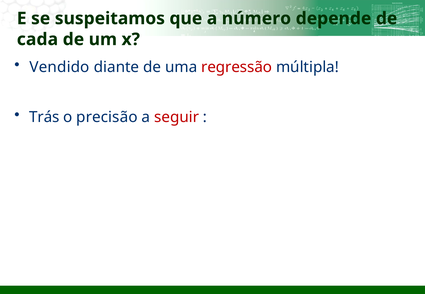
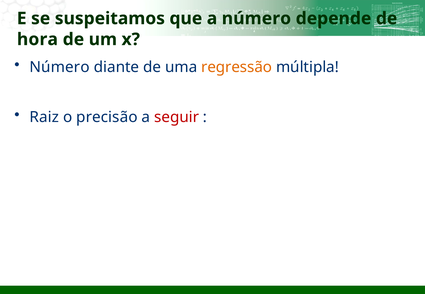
cada: cada -> hora (37, 39)
Vendido: Vendido -> Número (60, 67)
regressão colour: red -> orange (237, 67)
Trás: Trás -> Raiz (44, 117)
